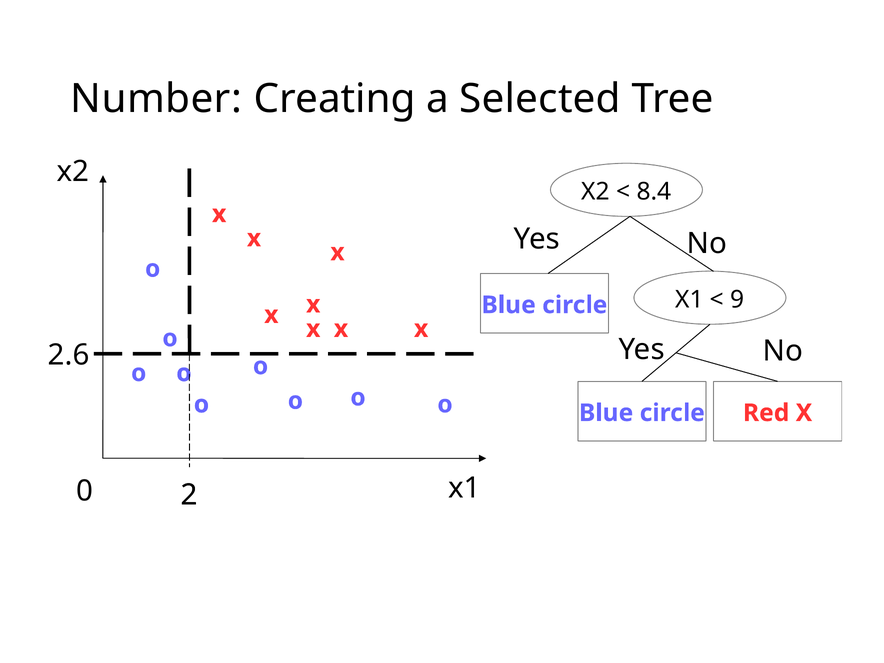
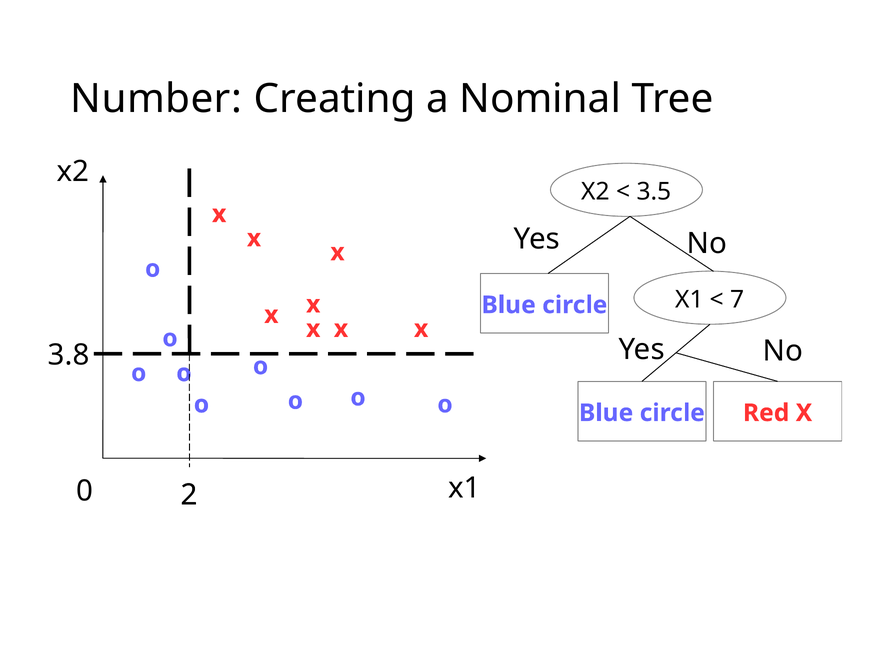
Selected: Selected -> Nominal (540, 99)
8.4: 8.4 -> 3.5 (654, 192)
9: 9 -> 7 (737, 299)
2.6: 2.6 -> 3.8 (69, 355)
